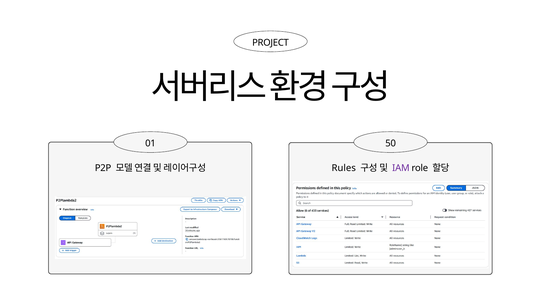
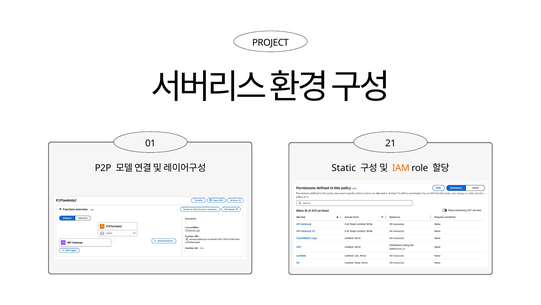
50: 50 -> 21 (391, 143)
Rules: Rules -> Static (344, 168)
IAM colour: purple -> orange (401, 168)
